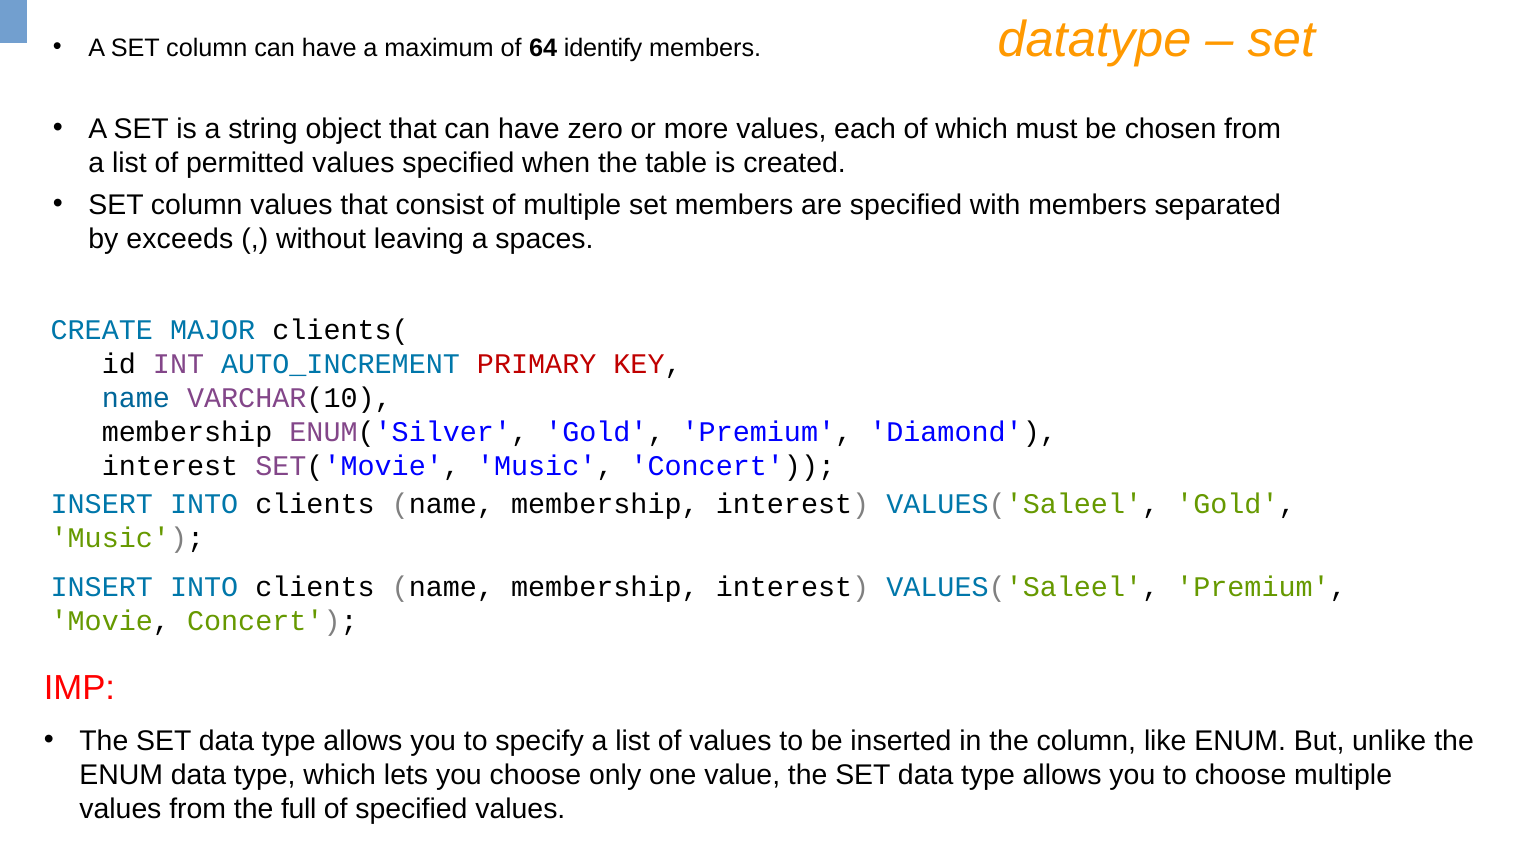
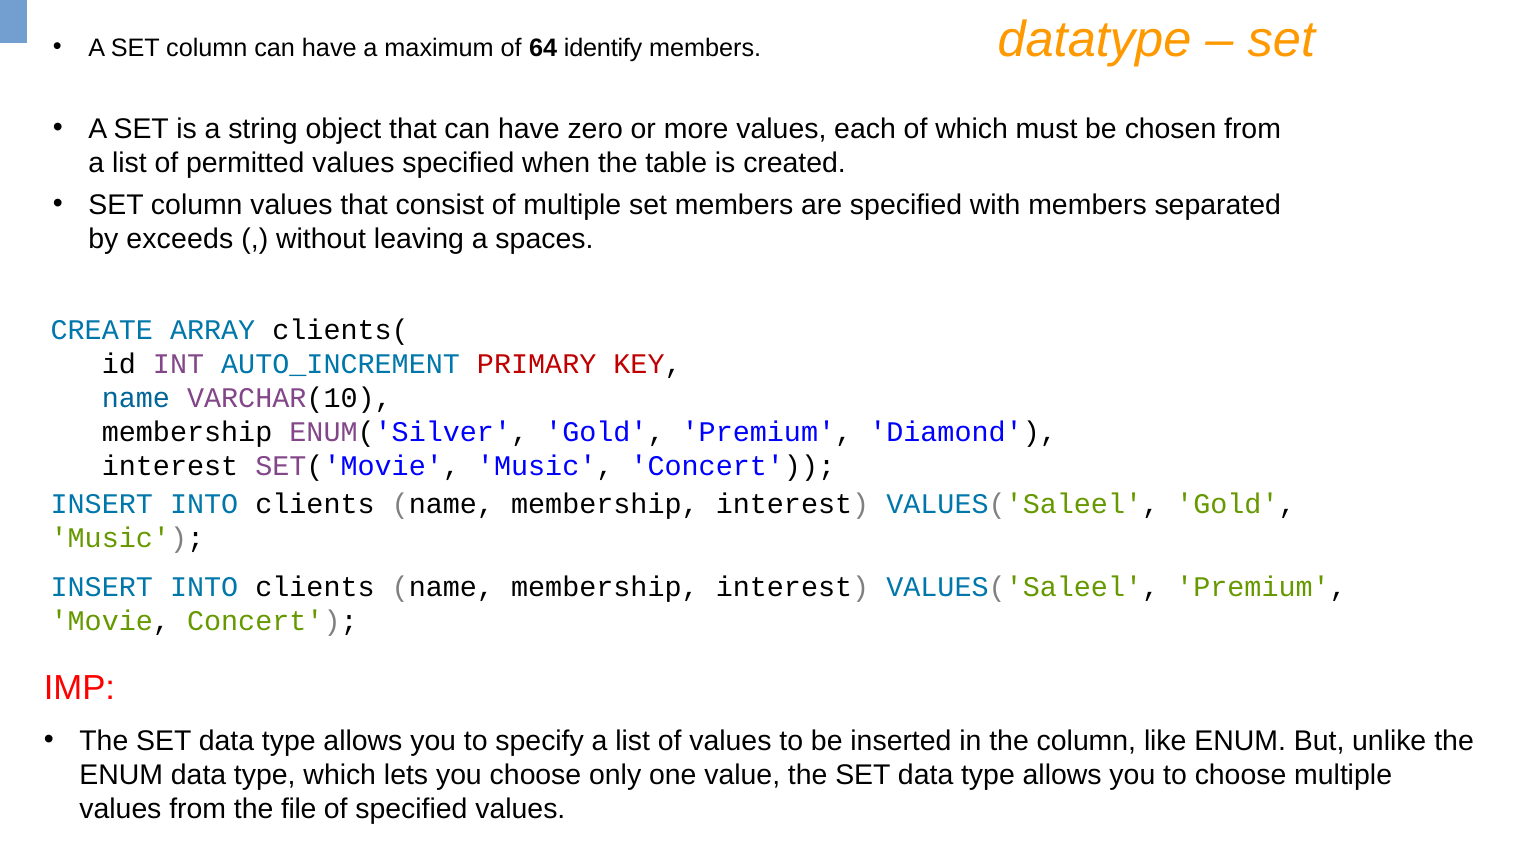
MAJOR: MAJOR -> ARRAY (213, 330)
full: full -> file (299, 809)
